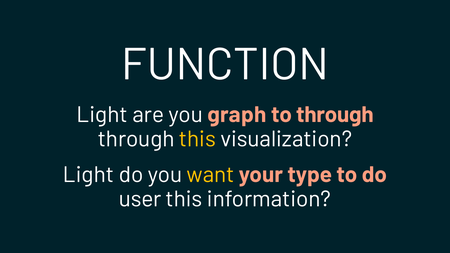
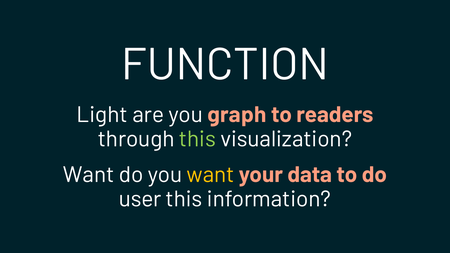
to through: through -> readers (335, 115)
this colour: yellow -> light green (197, 139)
Light: Light -> Want (89, 175)
type: type -> data (310, 175)
